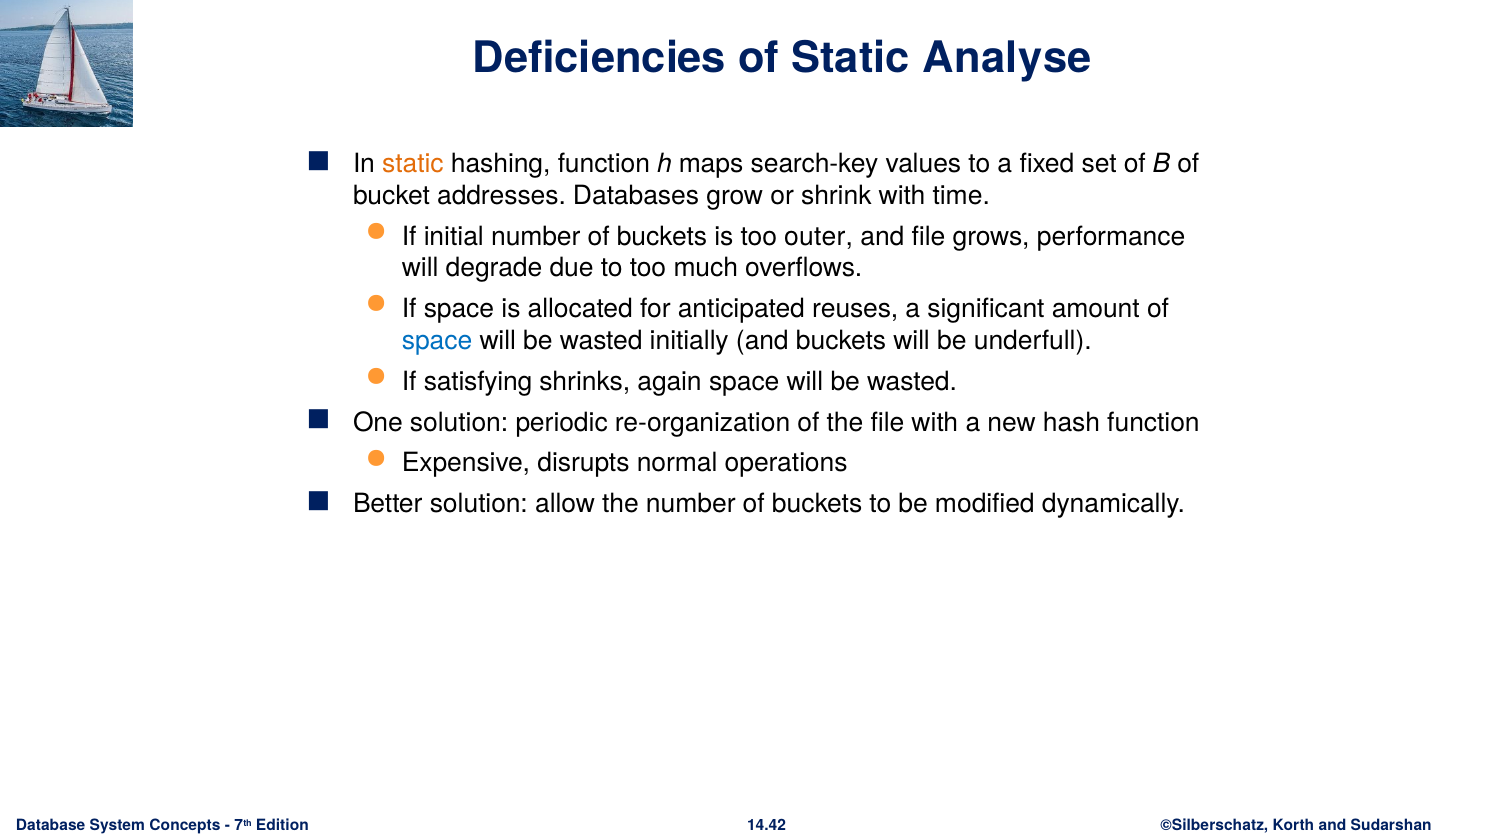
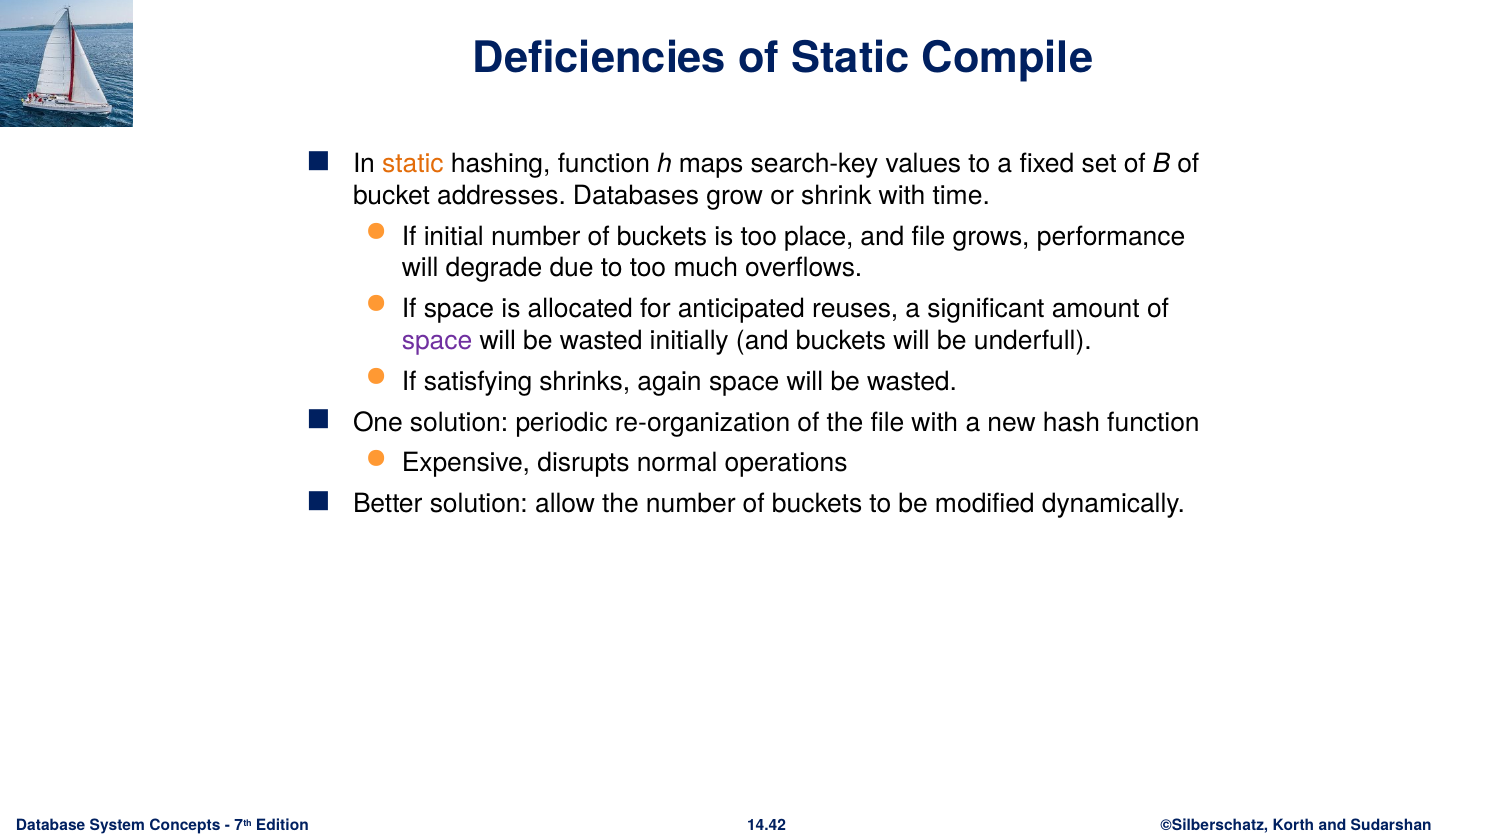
Analyse: Analyse -> Compile (1007, 58)
outer: outer -> place (819, 236)
space colour: blue -> purple (437, 341)
